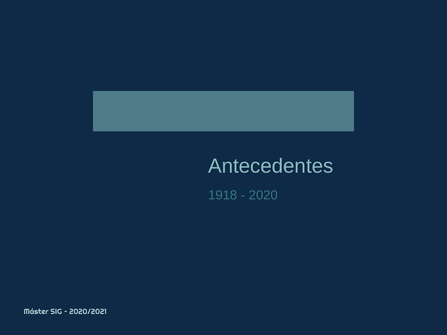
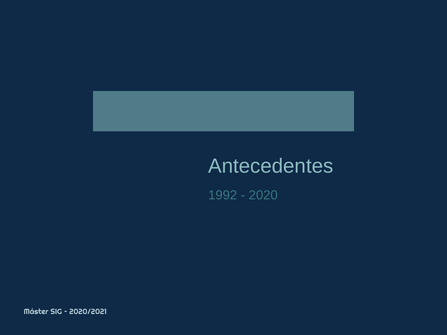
1918: 1918 -> 1992 (223, 195)
